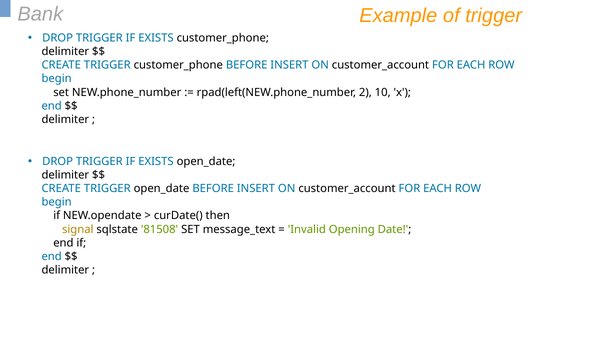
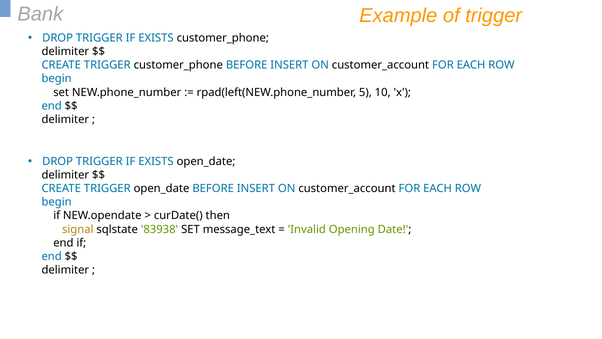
2: 2 -> 5 (365, 92)
81508: 81508 -> 83938 (160, 229)
